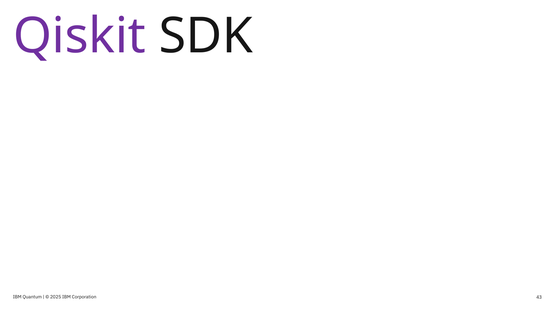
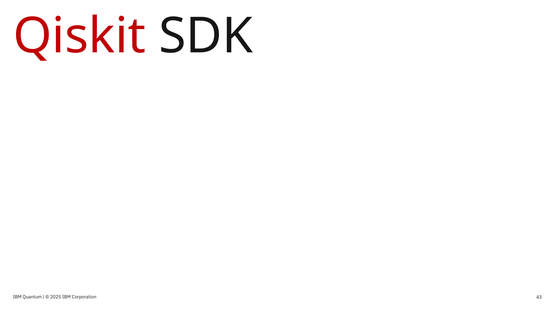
Qiskit colour: purple -> red (79, 36)
